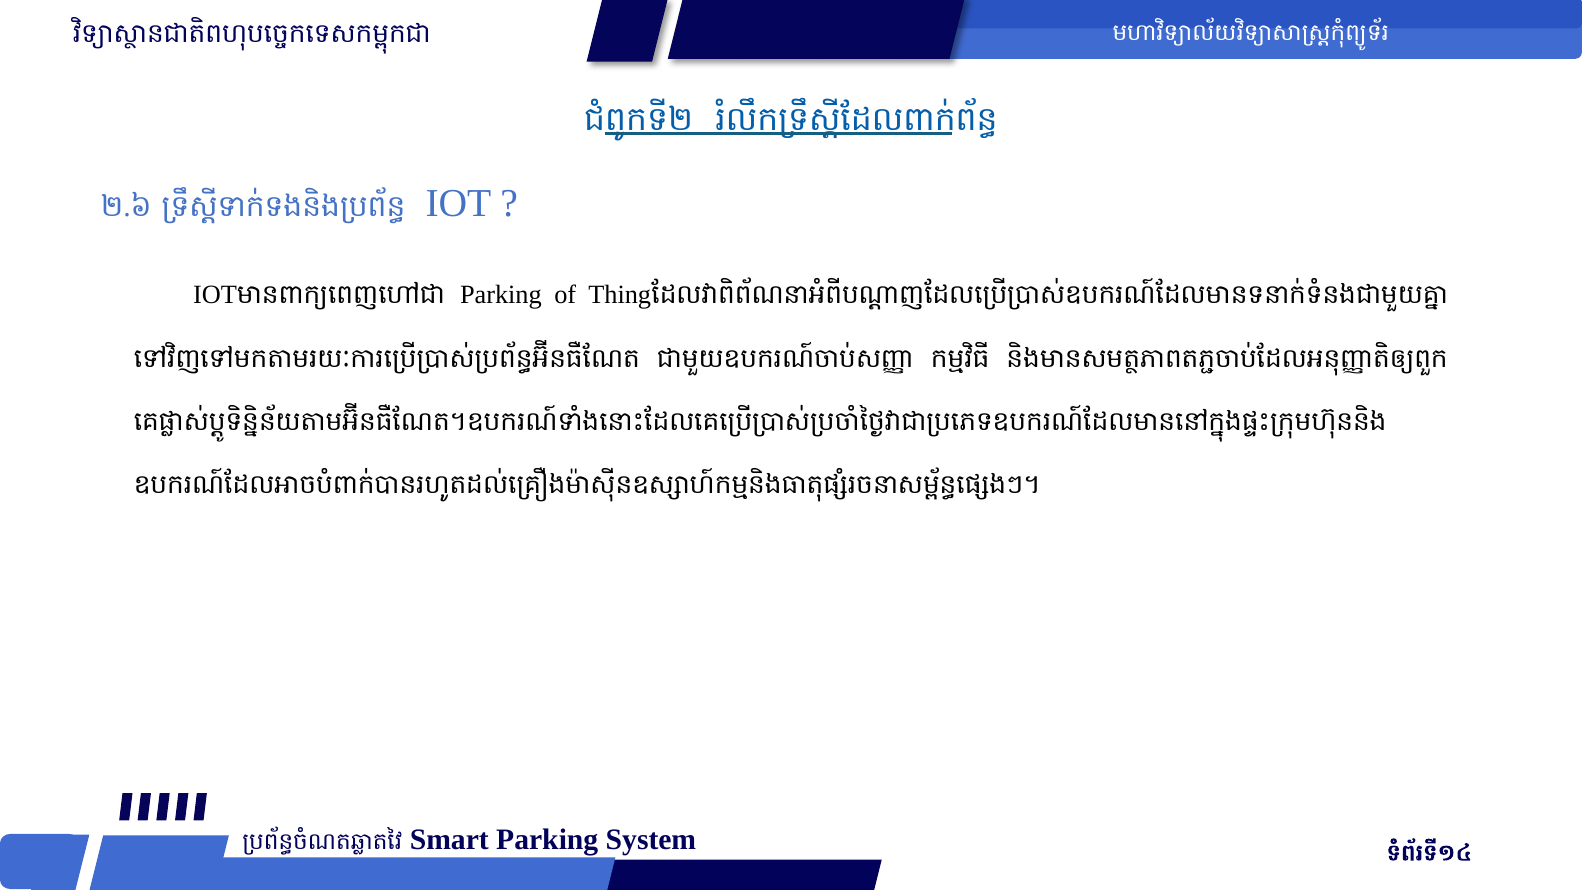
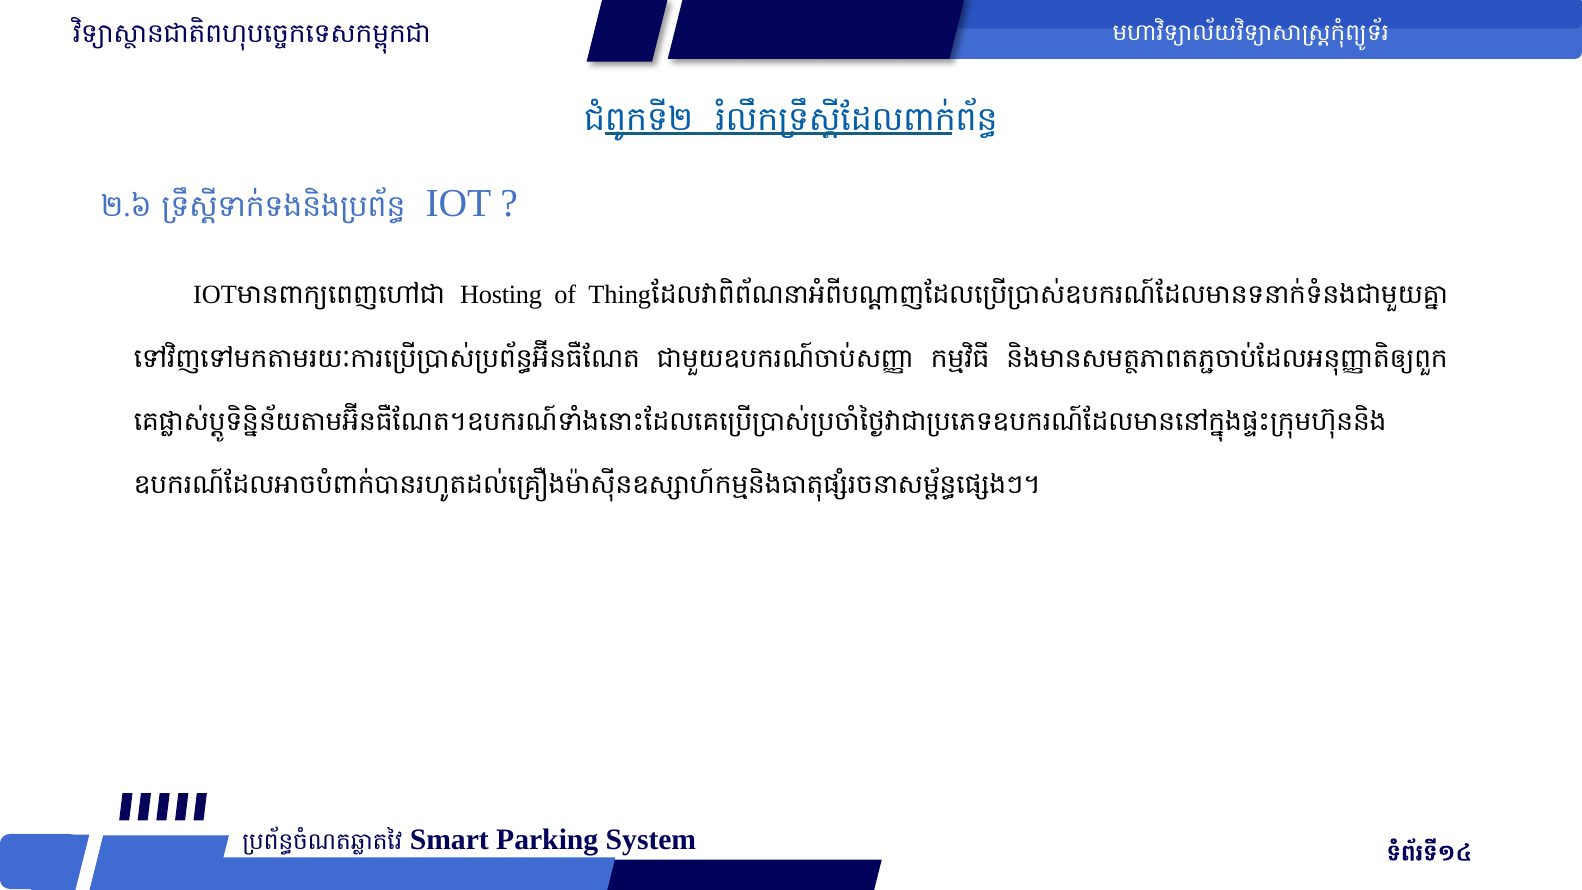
Parking: Parking -> Hosting (501, 295)
